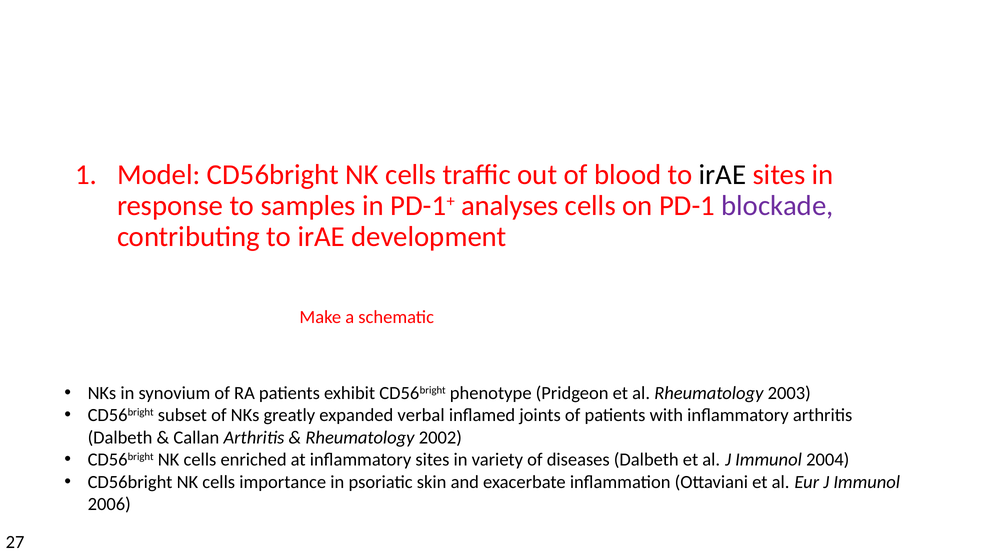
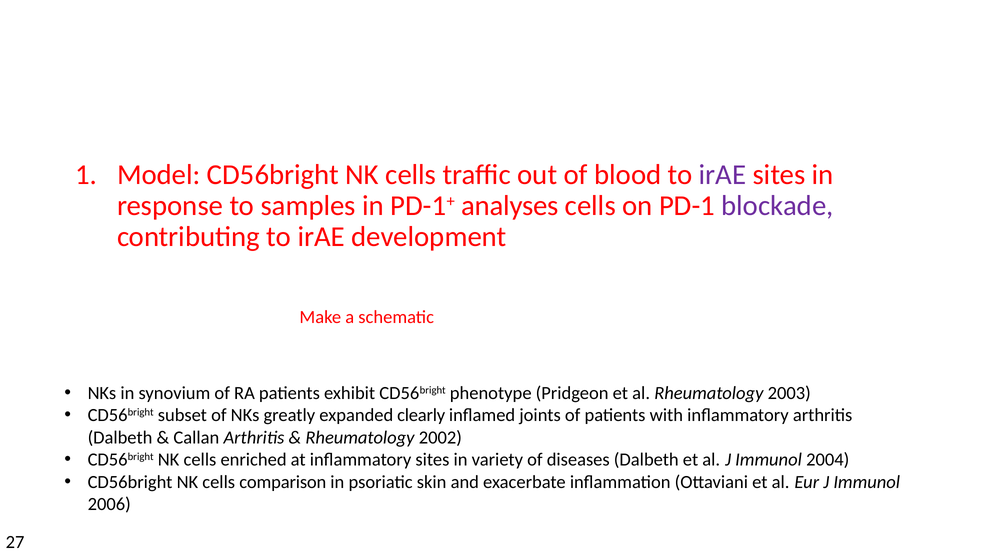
irAE colour: black -> purple (723, 175)
verbal: verbal -> clearly (421, 415)
importance: importance -> comparison (283, 482)
